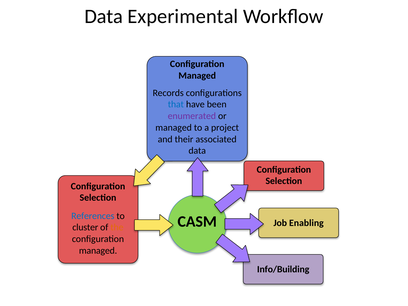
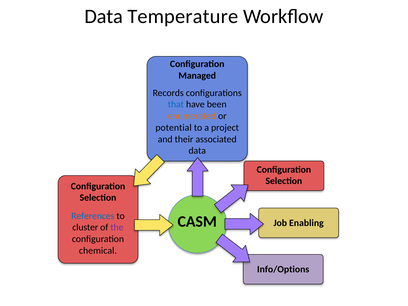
Experimental: Experimental -> Temperature (183, 16)
enumerated colour: purple -> orange (192, 116)
managed: managed -> potential (174, 128)
the colour: orange -> purple (117, 227)
managed: managed -> chemical (98, 251)
Info/Building: Info/Building -> Info/Options (283, 269)
